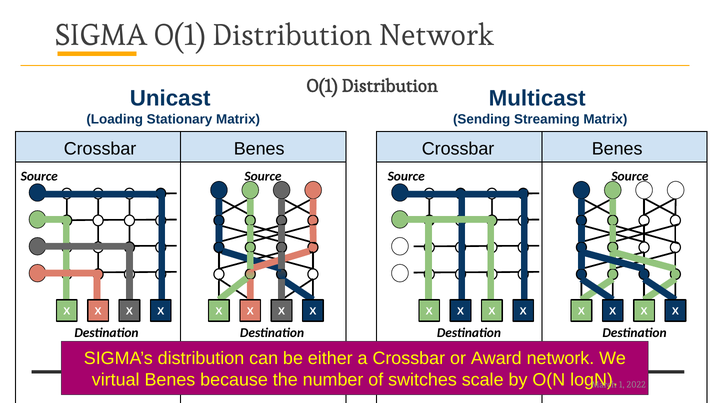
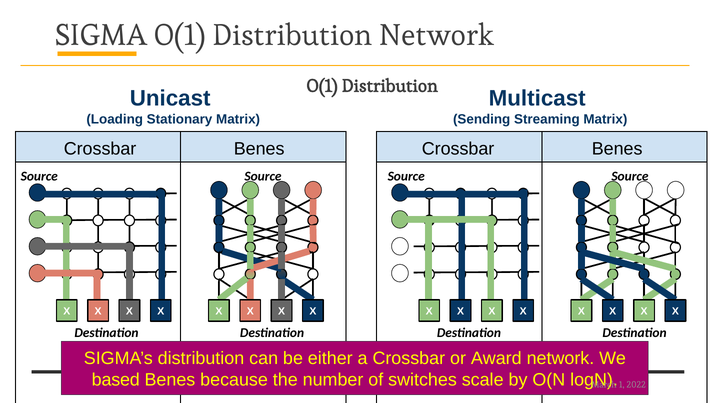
virtual: virtual -> based (116, 380)
